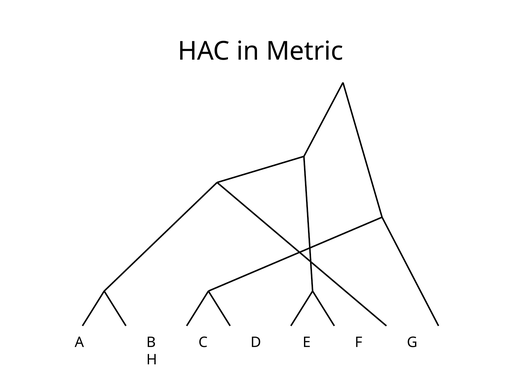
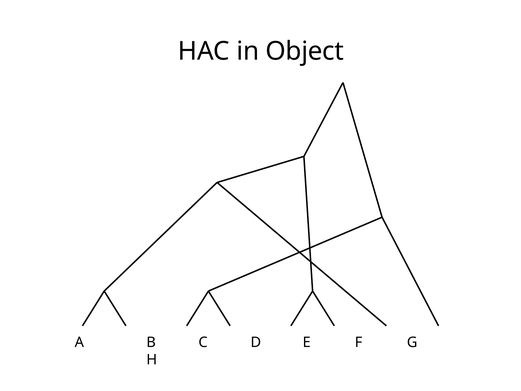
Metric: Metric -> Object (305, 51)
